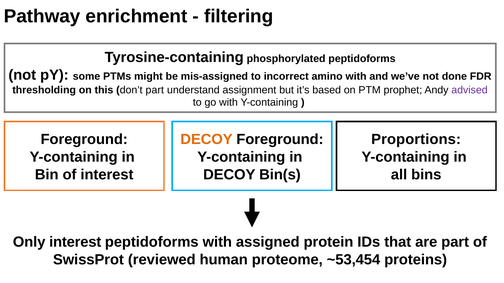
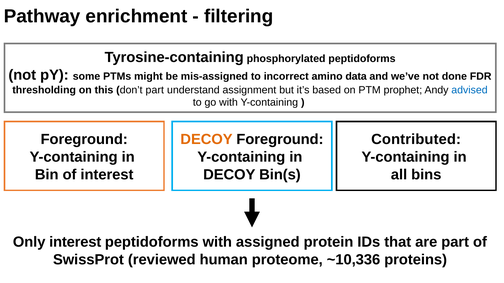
amino with: with -> data (356, 77)
advised colour: purple -> blue (469, 90)
Proportions: Proportions -> Contributed (416, 140)
~53,454: ~53,454 -> ~10,336 (354, 260)
